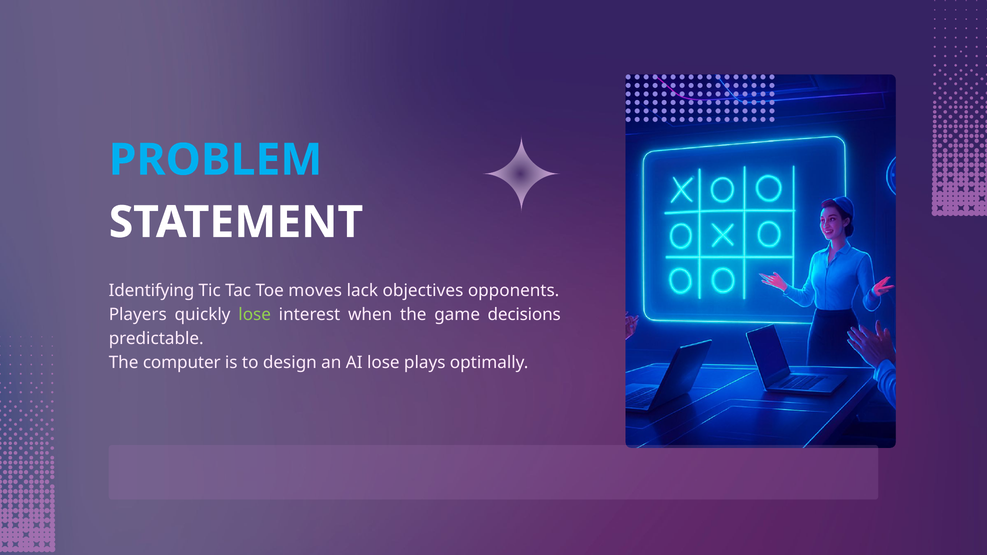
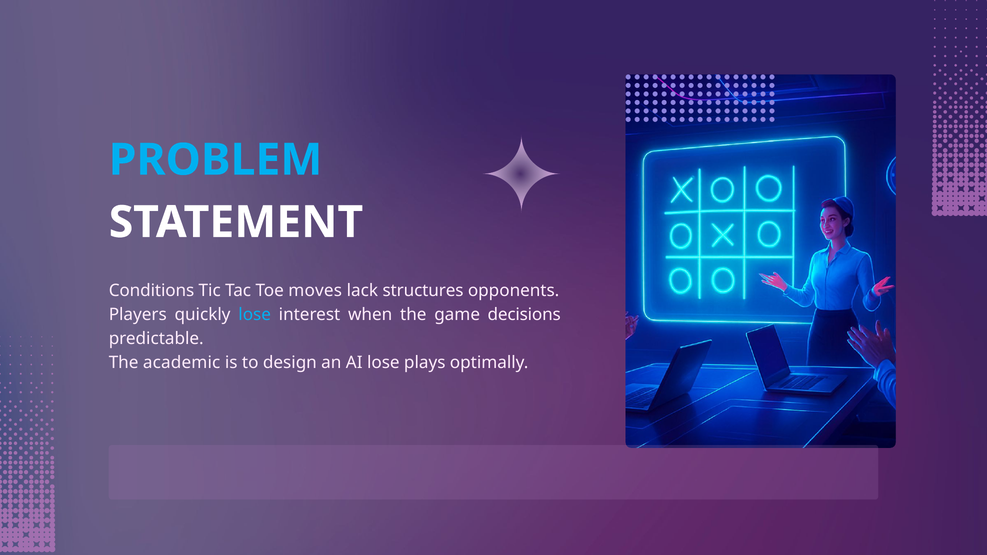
Identifying: Identifying -> Conditions (152, 291)
objectives: objectives -> structures (423, 291)
lose colour: light green -> light blue (255, 315)
computer: computer -> academic (182, 363)
